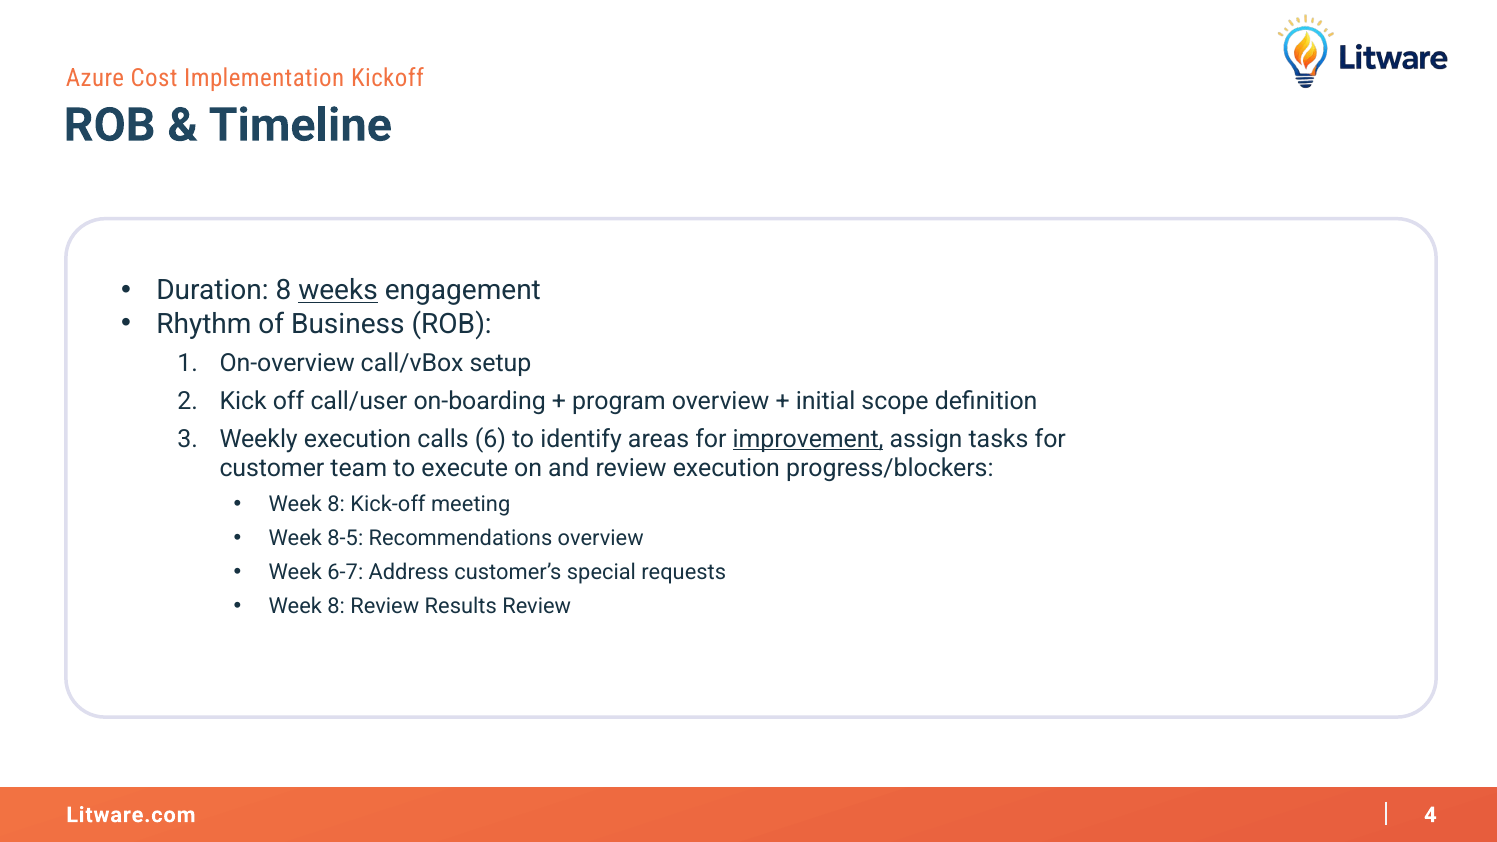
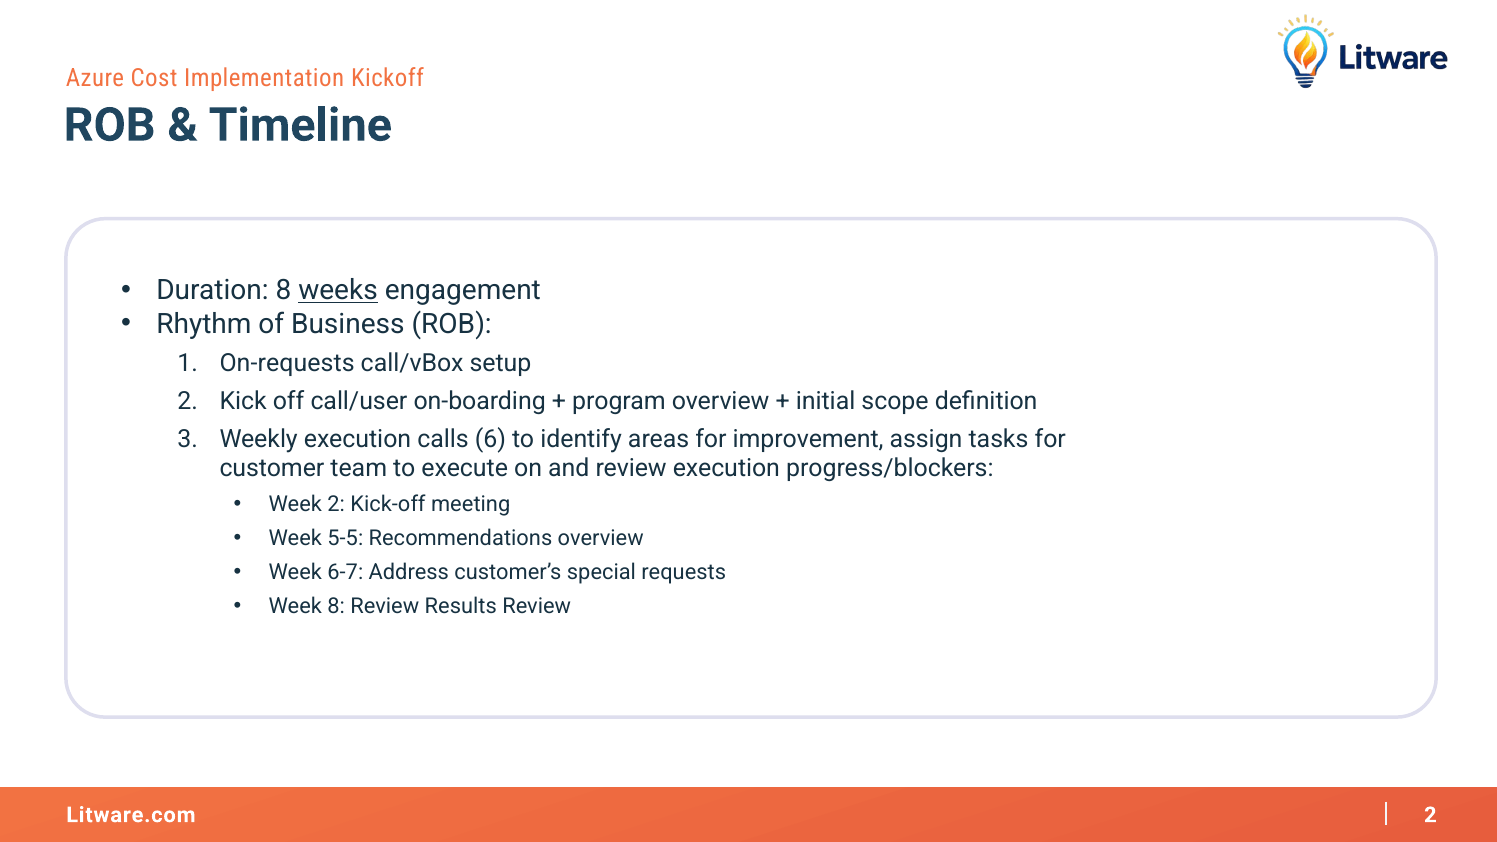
On-overview: On-overview -> On-requests (287, 363)
improvement underline: present -> none (808, 439)
8: 8 -> 2 (336, 504)
8-5: 8-5 -> 5-5 (345, 538)
4: 4 -> 2 (1430, 815)
